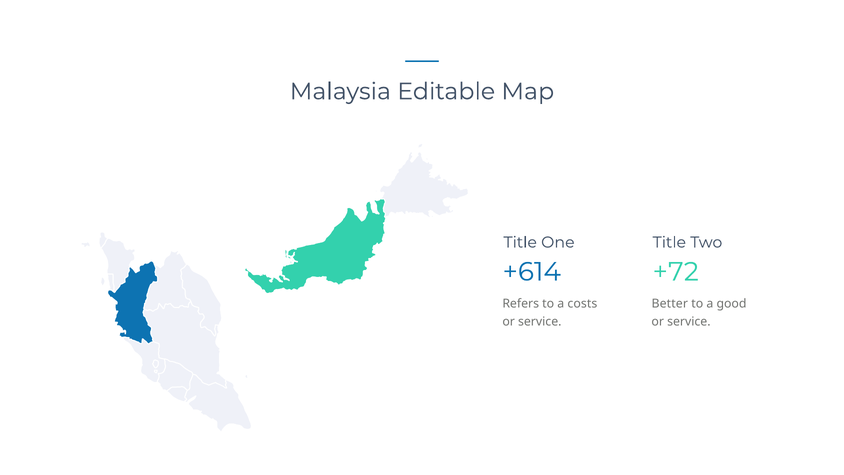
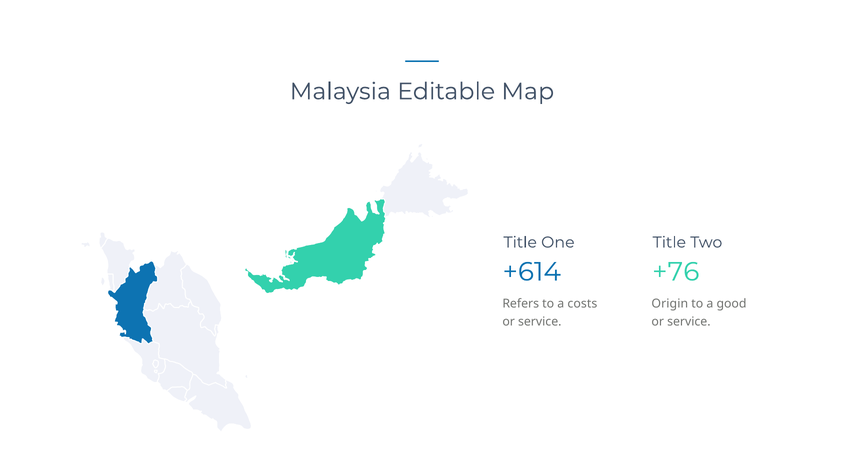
+72: +72 -> +76 (676, 272)
Better: Better -> Origin (670, 304)
